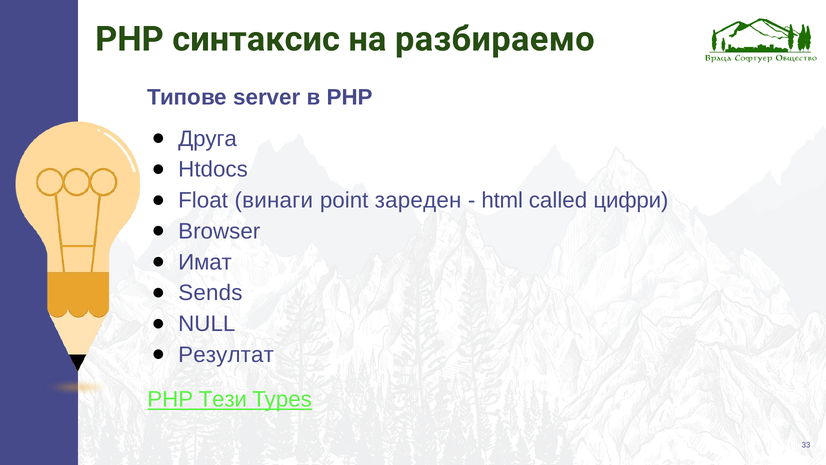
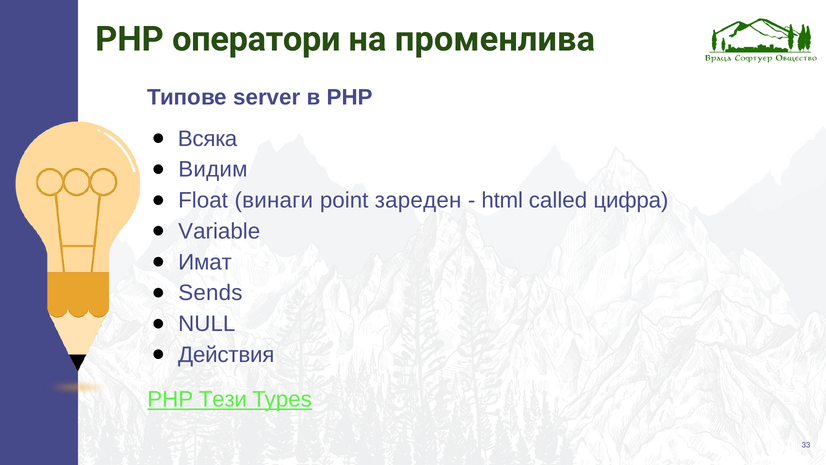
синтаксис: синтаксис -> оператори (256, 39)
разбираемо: разбираемо -> променлива (495, 39)
Друга: Друга -> Всяка (208, 139)
Htdocs: Htdocs -> Видим (213, 169)
цифри: цифри -> цифра (631, 200)
Browser: Browser -> Variable (219, 231)
Резултат: Резултат -> Действия (226, 355)
